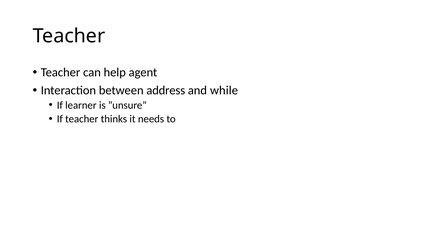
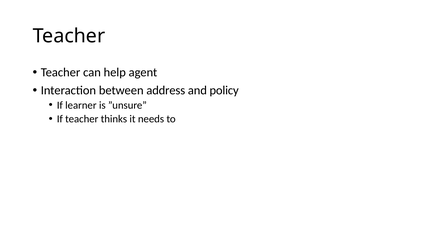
while: while -> policy (224, 91)
